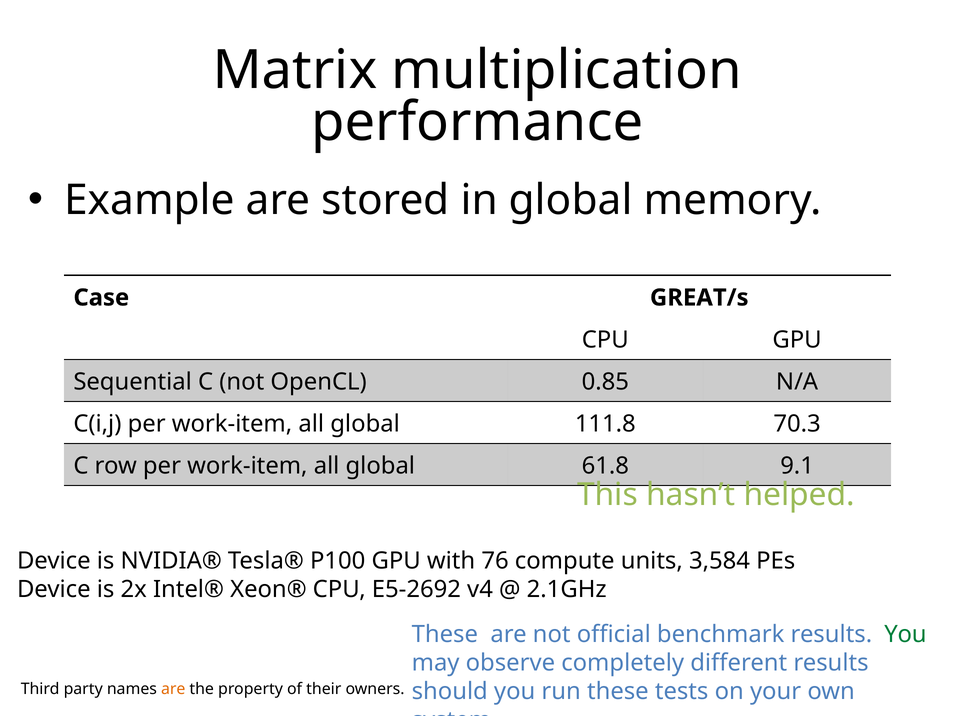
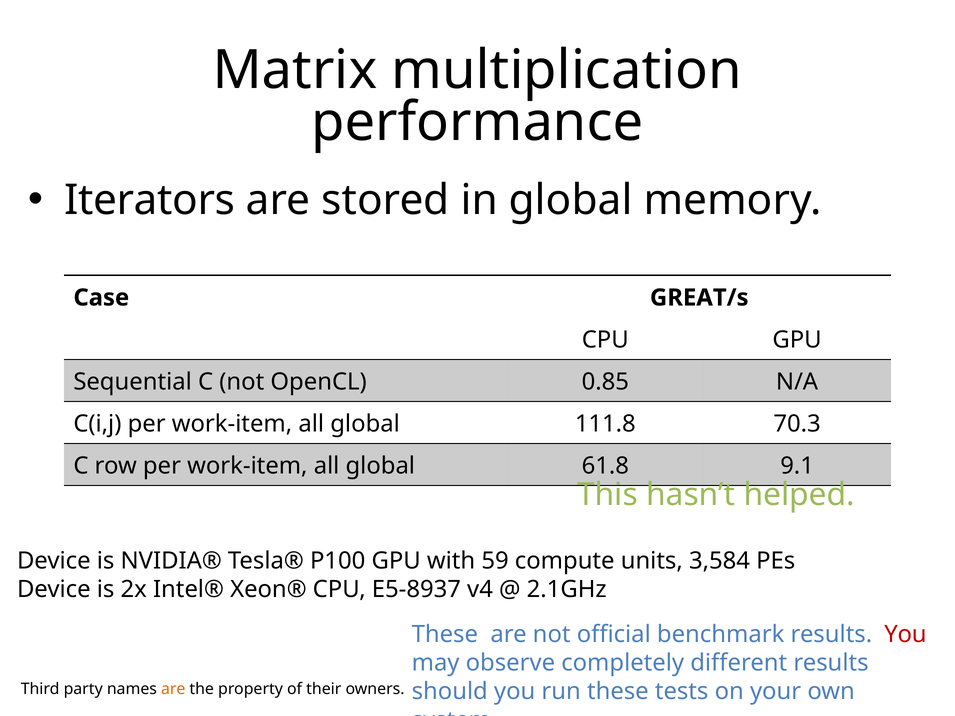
Example: Example -> Iterators (150, 200)
76: 76 -> 59 (495, 561)
E5-2692: E5-2692 -> E5-8937 (416, 590)
You colour: green -> red (905, 634)
